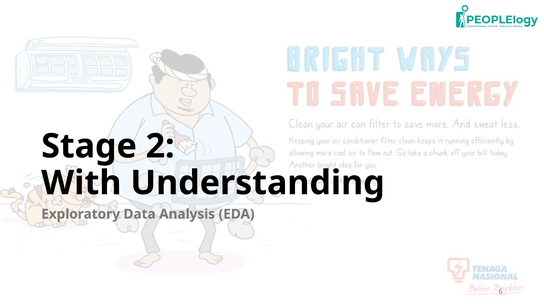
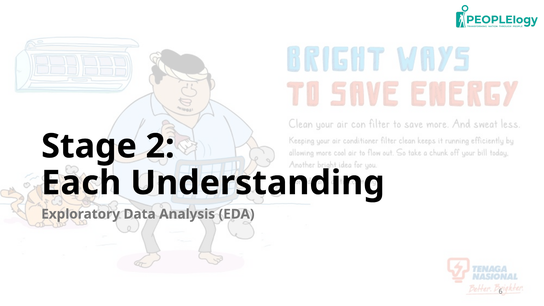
With: With -> Each (81, 183)
